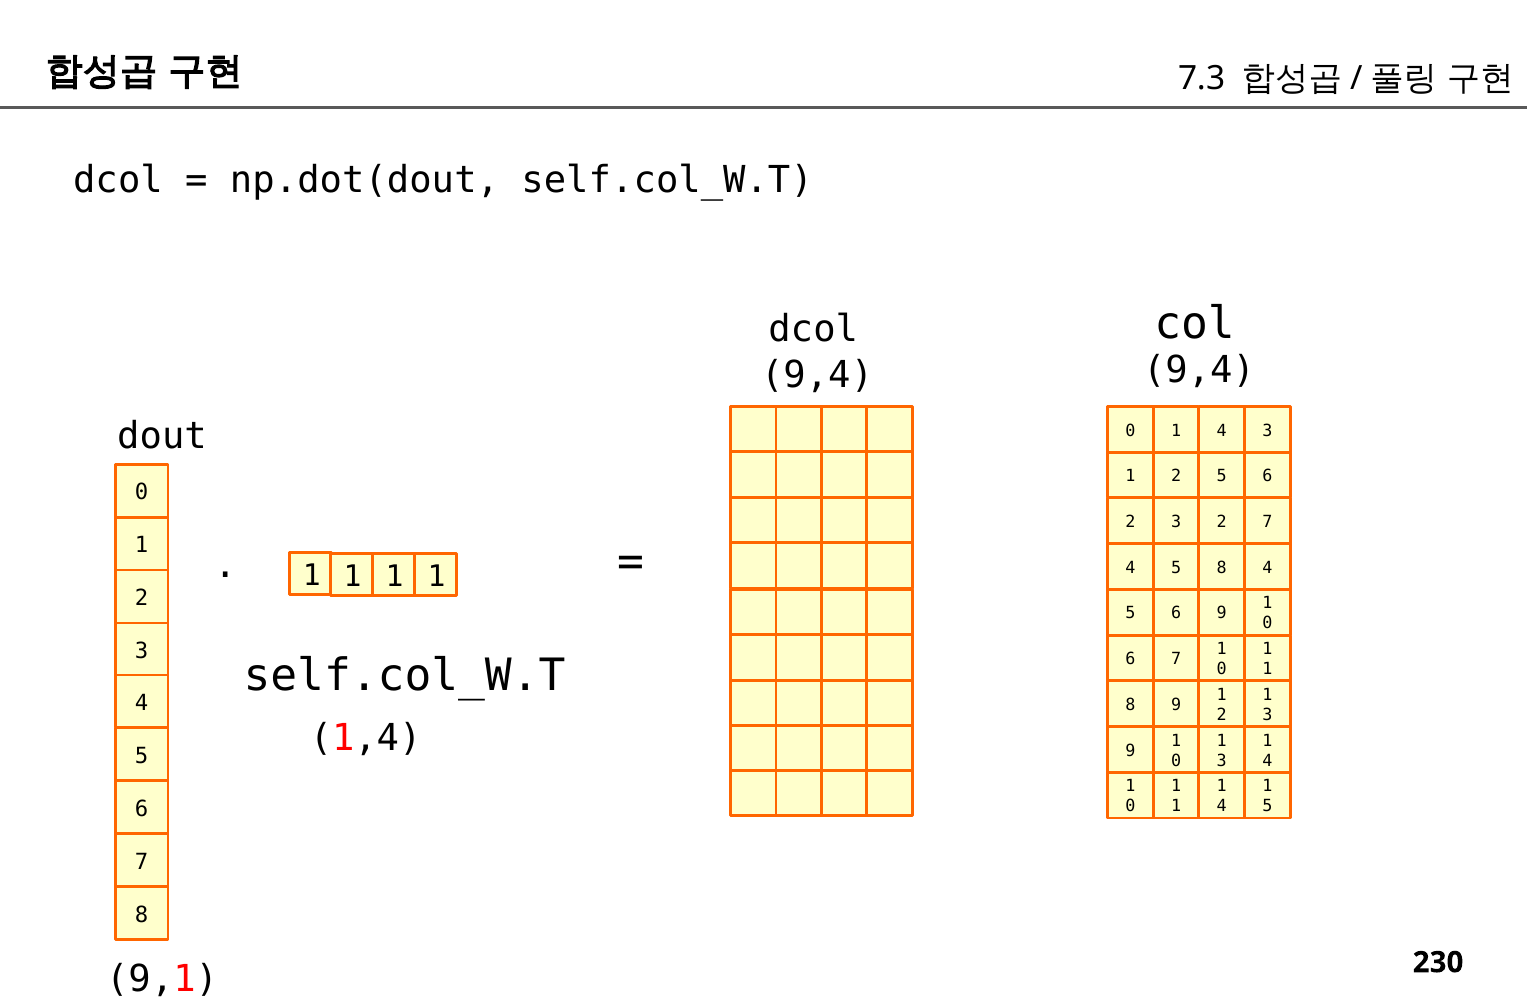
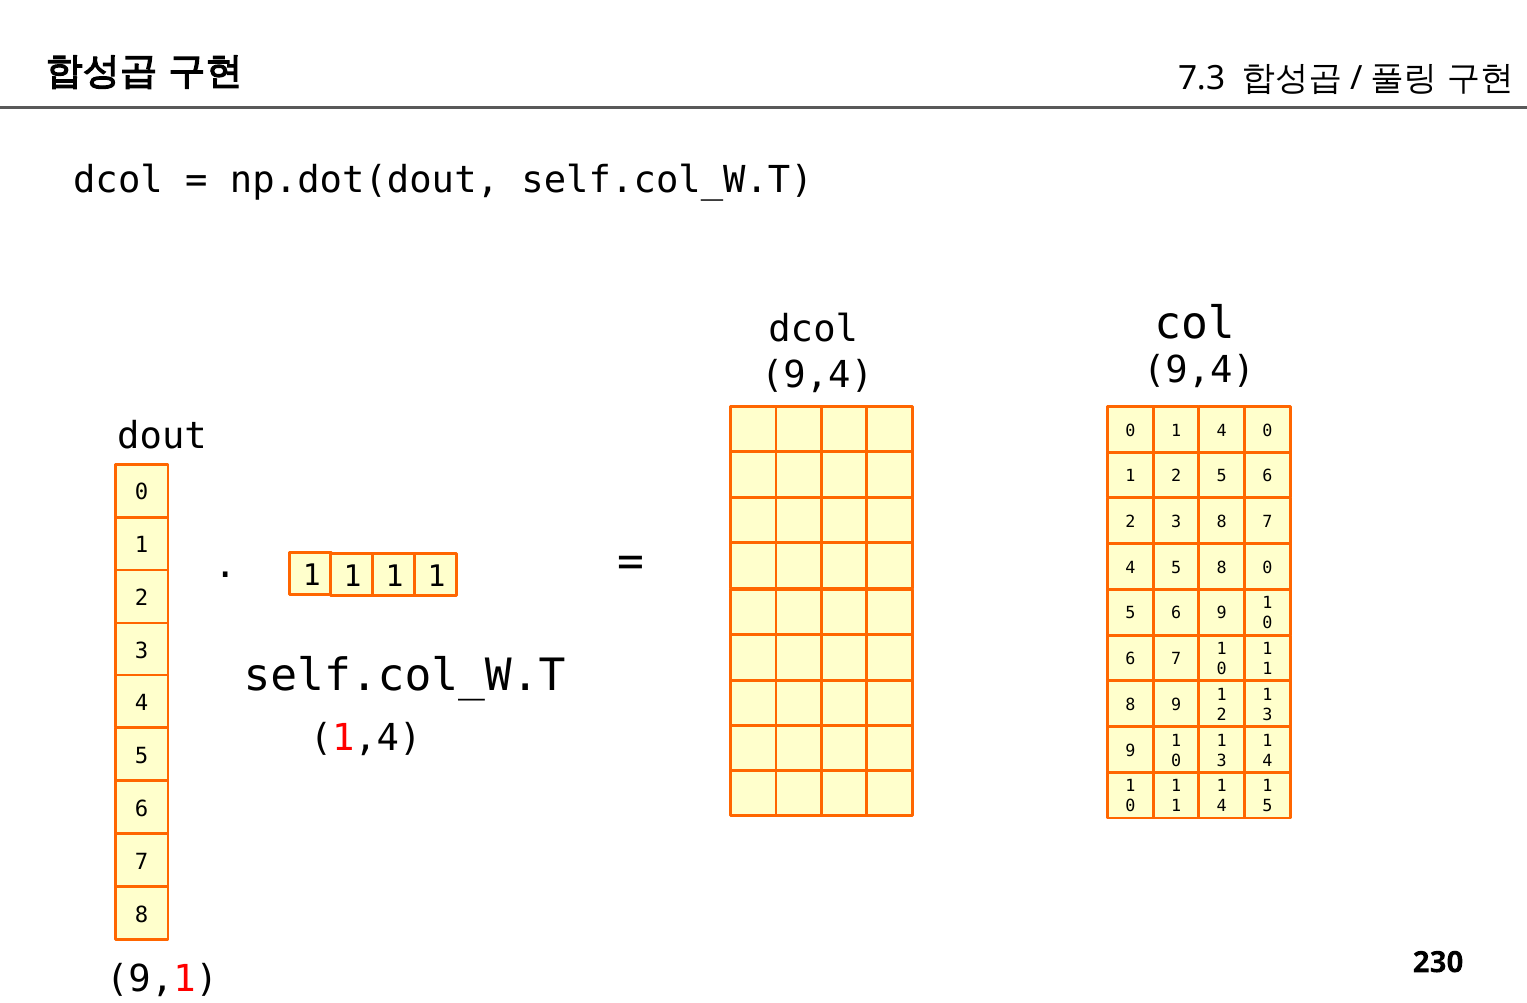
4 3: 3 -> 0 (1267, 430)
3 2: 2 -> 8 (1222, 522)
5 8 4: 4 -> 0 (1267, 568)
